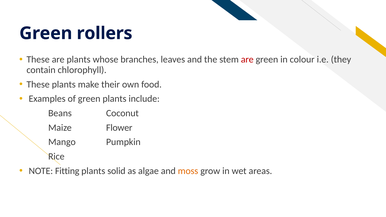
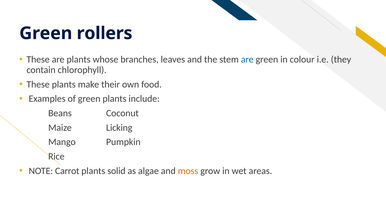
are colour: red -> blue (247, 60)
Flower: Flower -> Licking (119, 128)
Fitting: Fitting -> Carrot (67, 171)
